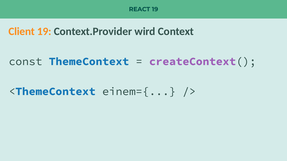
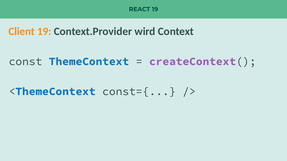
einem={: einem={ -> const={ (139, 92)
